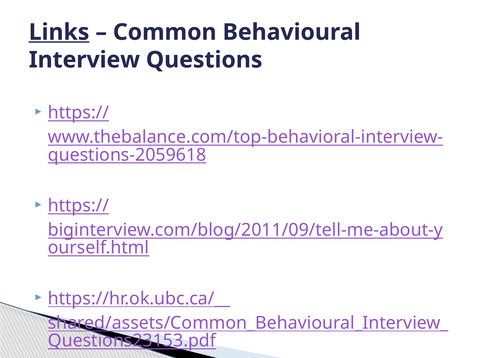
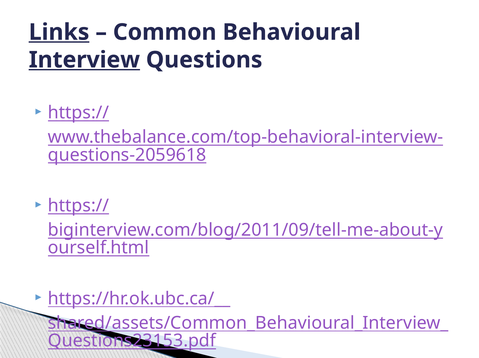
Interview underline: none -> present (84, 60)
